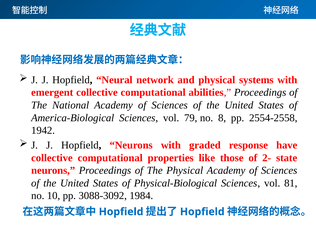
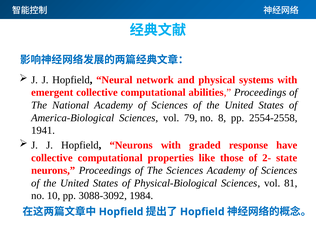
1942: 1942 -> 1941 (43, 130)
The Physical: Physical -> Sciences (185, 170)
